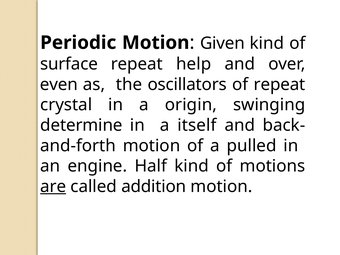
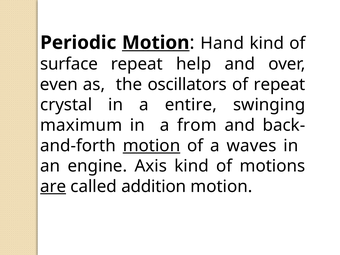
Motion underline: none -> present (156, 43)
Given: Given -> Hand (222, 43)
origin: origin -> entire (191, 105)
determine: determine -> maximum (81, 125)
itself: itself -> from (197, 125)
motion underline: none -> present (152, 146)
pulled: pulled -> waves (252, 146)
Half: Half -> Axis (151, 166)
